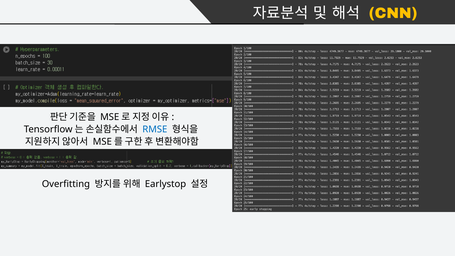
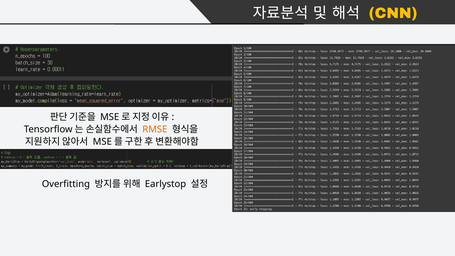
RMSE colour: blue -> orange (155, 129)
